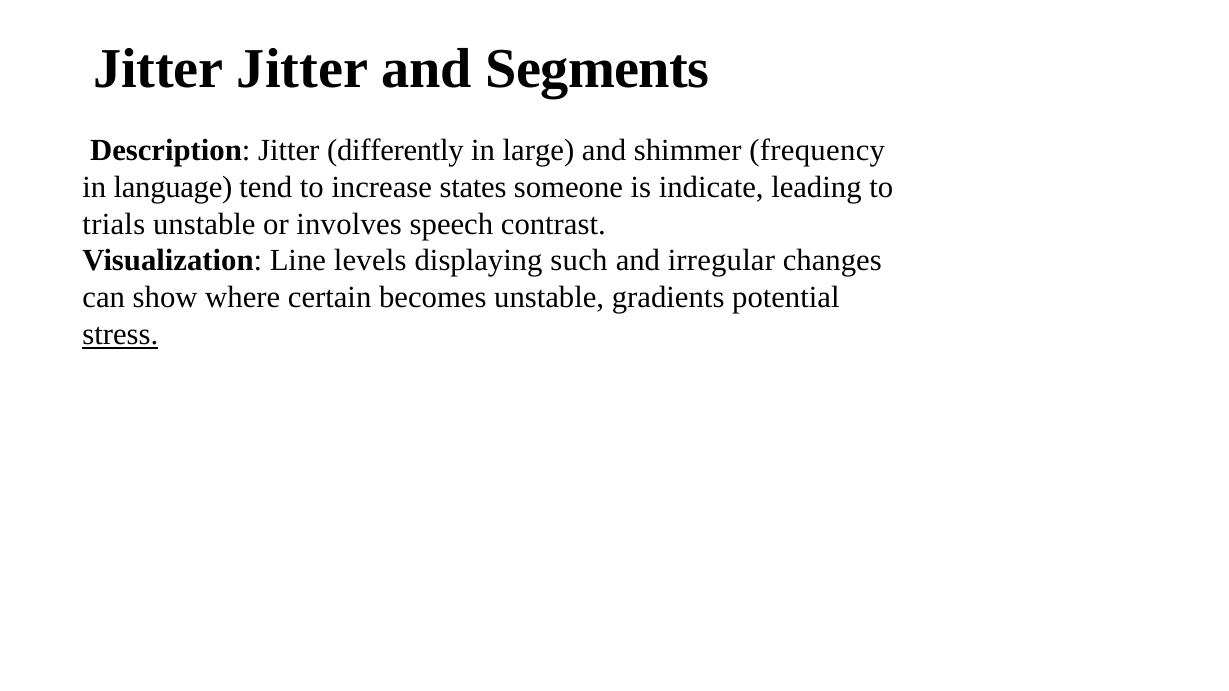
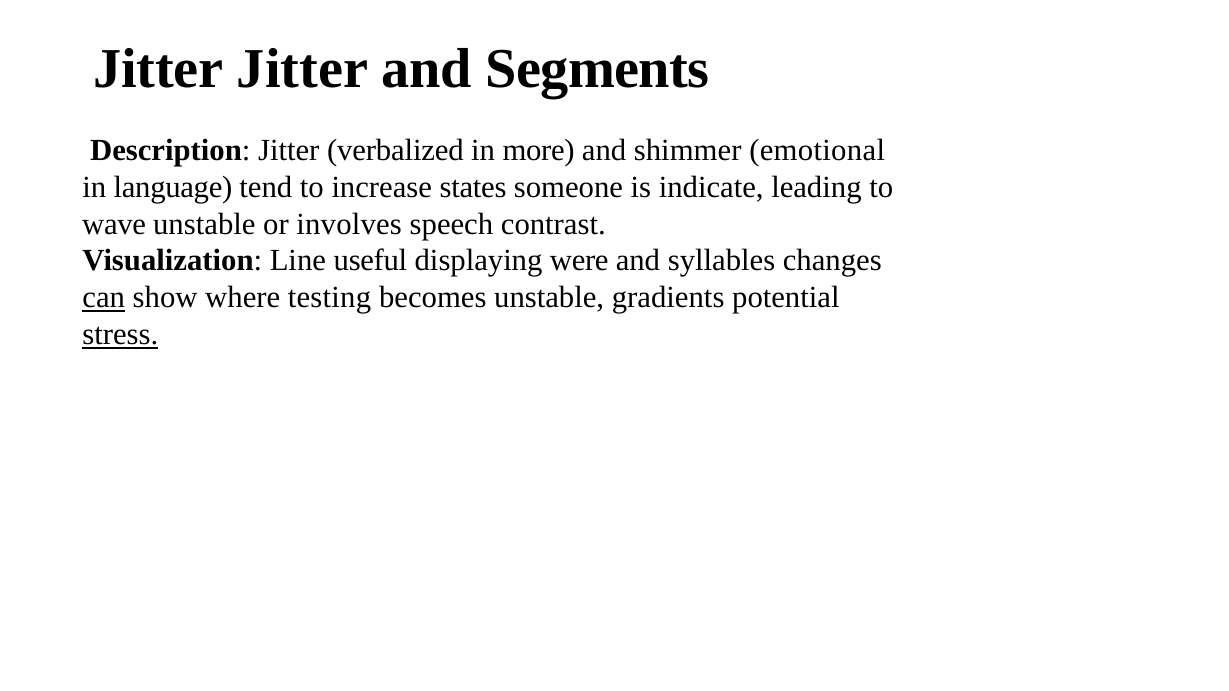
differently: differently -> verbalized (395, 150)
large: large -> more (539, 150)
frequency: frequency -> emotional (817, 150)
trials: trials -> wave (114, 224)
levels: levels -> useful (370, 261)
such: such -> were (579, 261)
irregular: irregular -> syllables (722, 261)
can underline: none -> present (104, 298)
certain: certain -> testing (330, 298)
